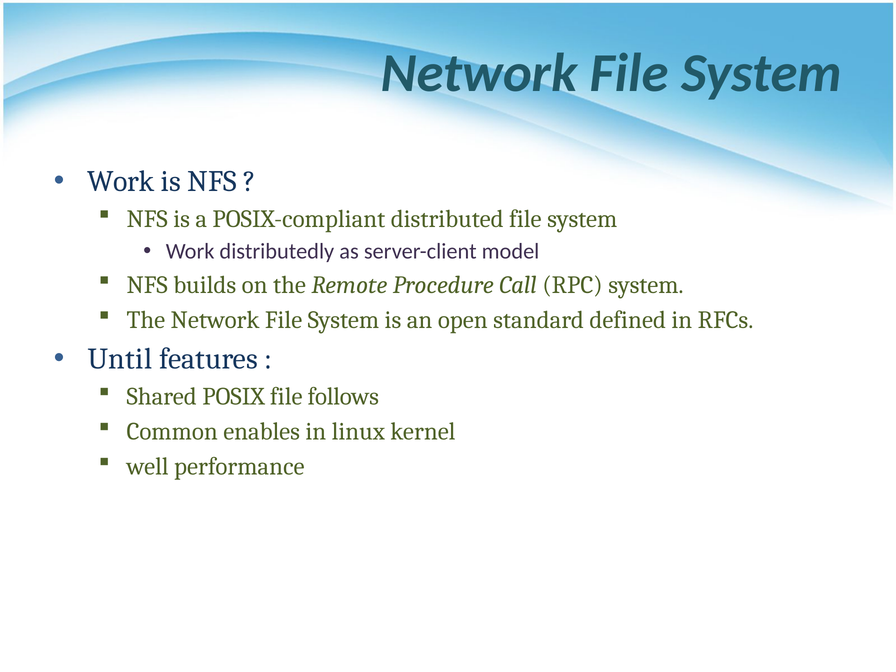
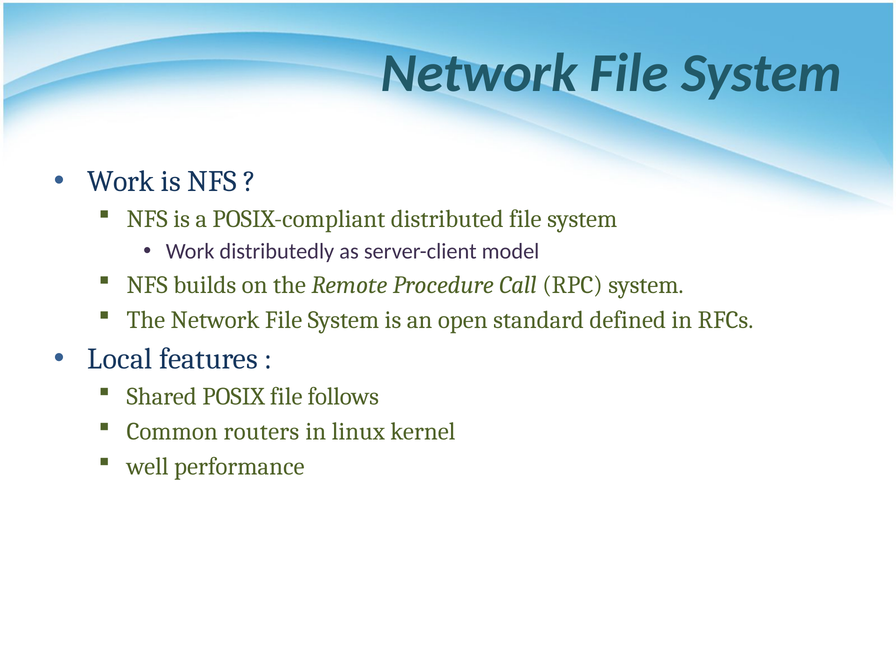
Until: Until -> Local (120, 359)
enables: enables -> routers (261, 432)
